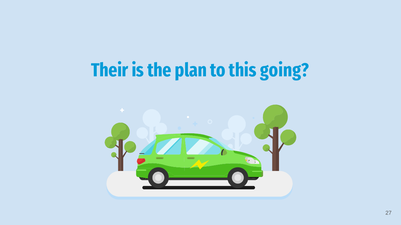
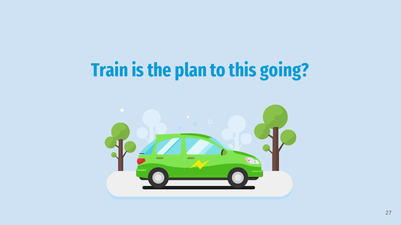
Their: Their -> Train (110, 70)
